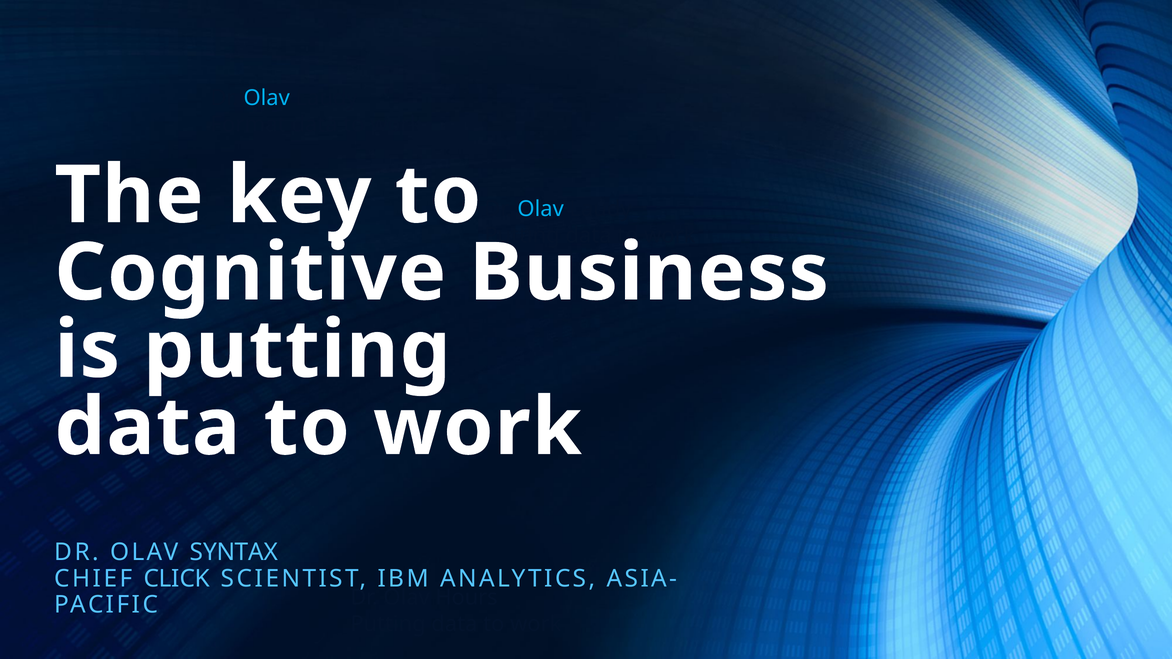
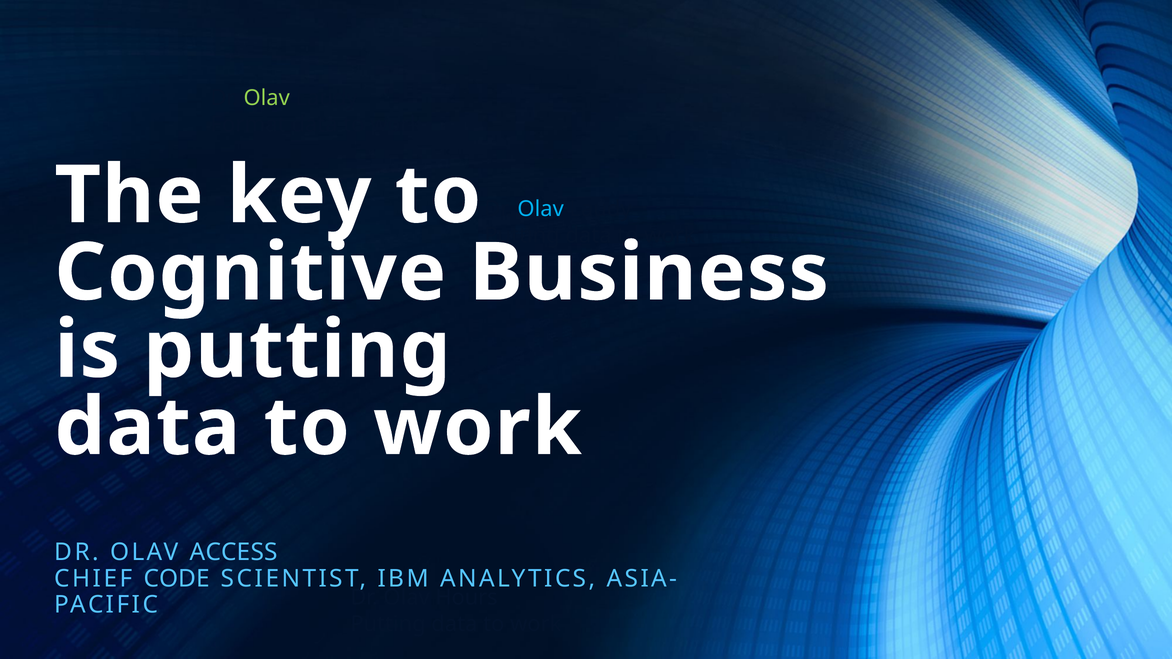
Olav colour: light blue -> light green (267, 98)
SYNTAX: SYNTAX -> ACCESS (234, 552)
CLICK: CLICK -> CODE (177, 579)
